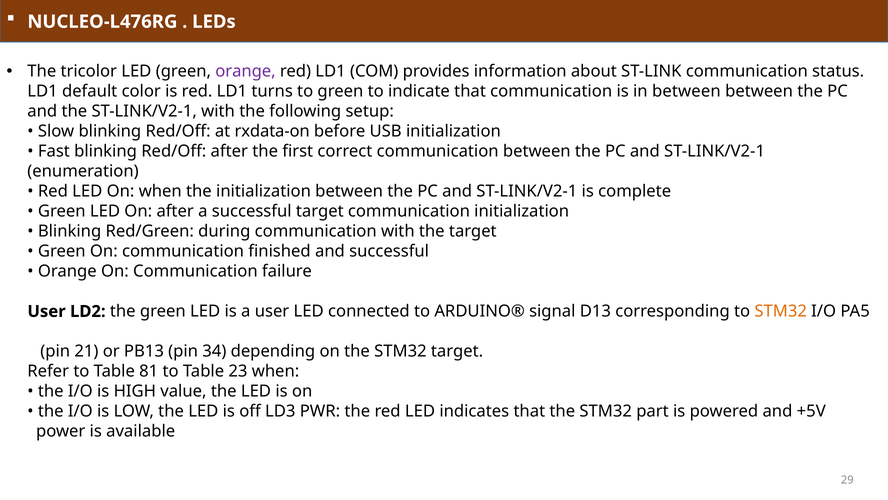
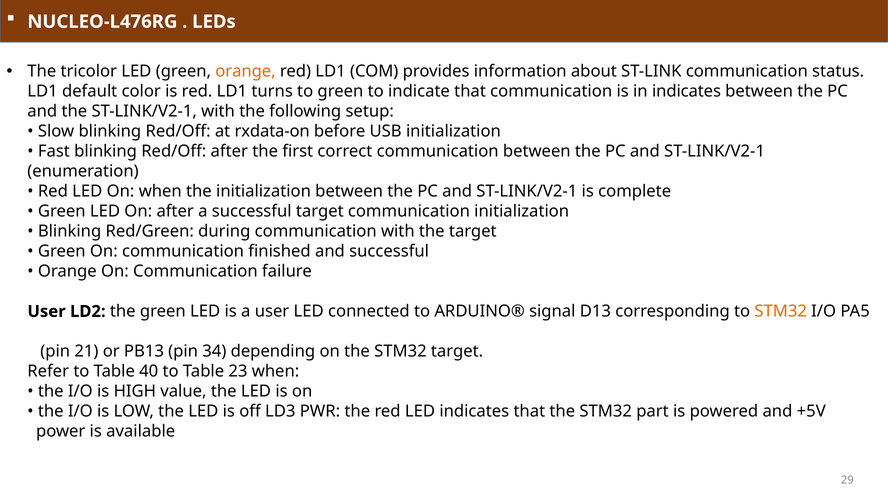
orange colour: purple -> orange (245, 71)
in between: between -> indicates (686, 91)
81: 81 -> 40 (149, 371)
